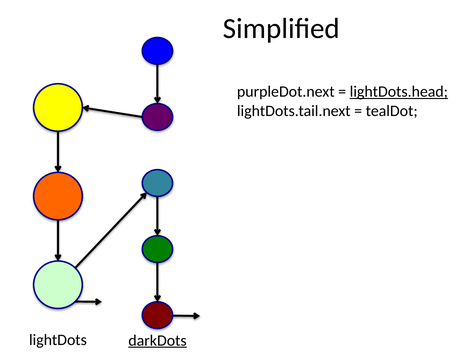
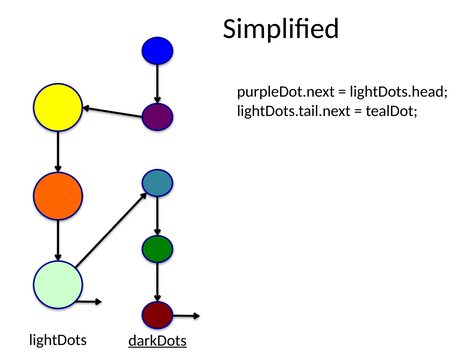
lightDots.head underline: present -> none (399, 92)
